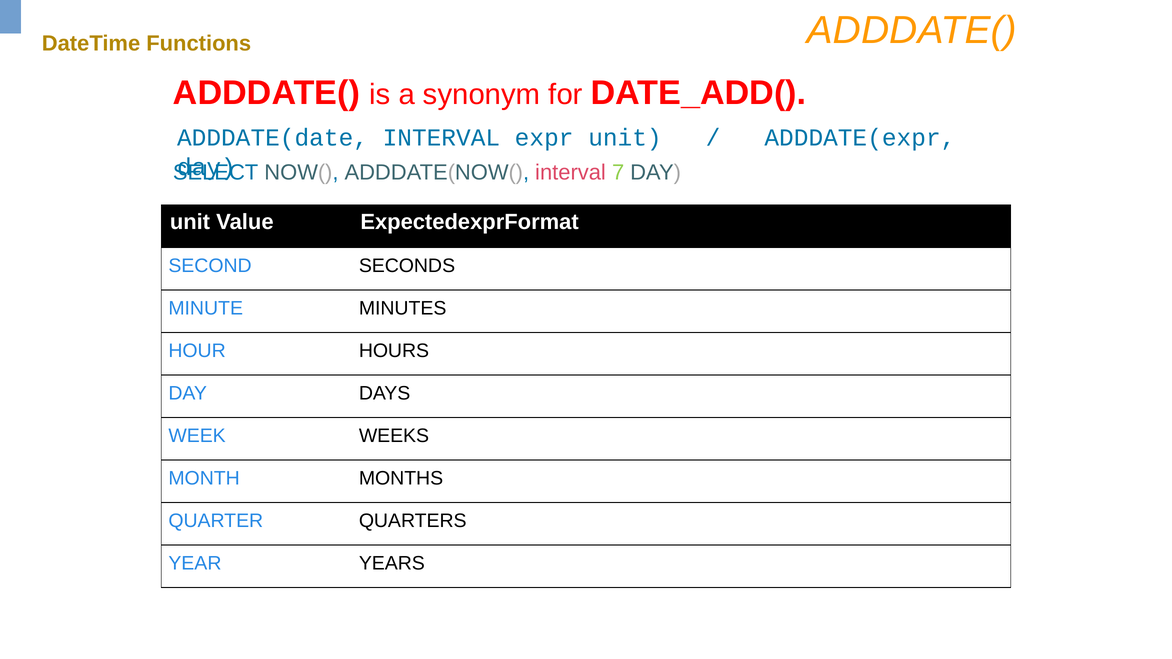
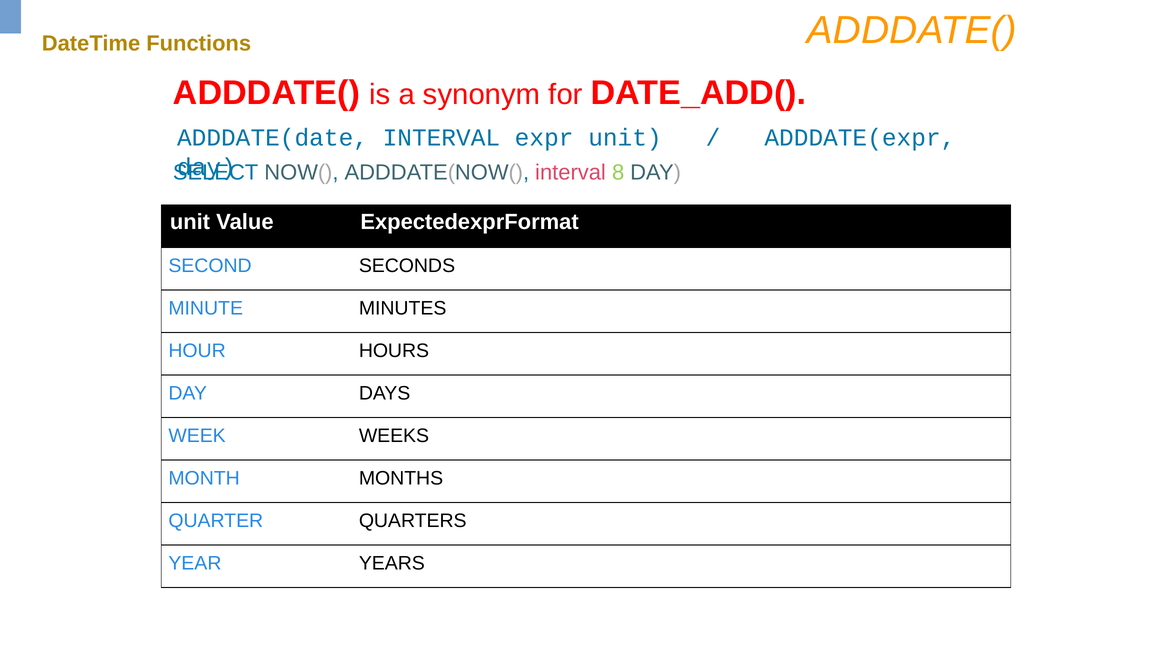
7: 7 -> 8 (618, 173)
